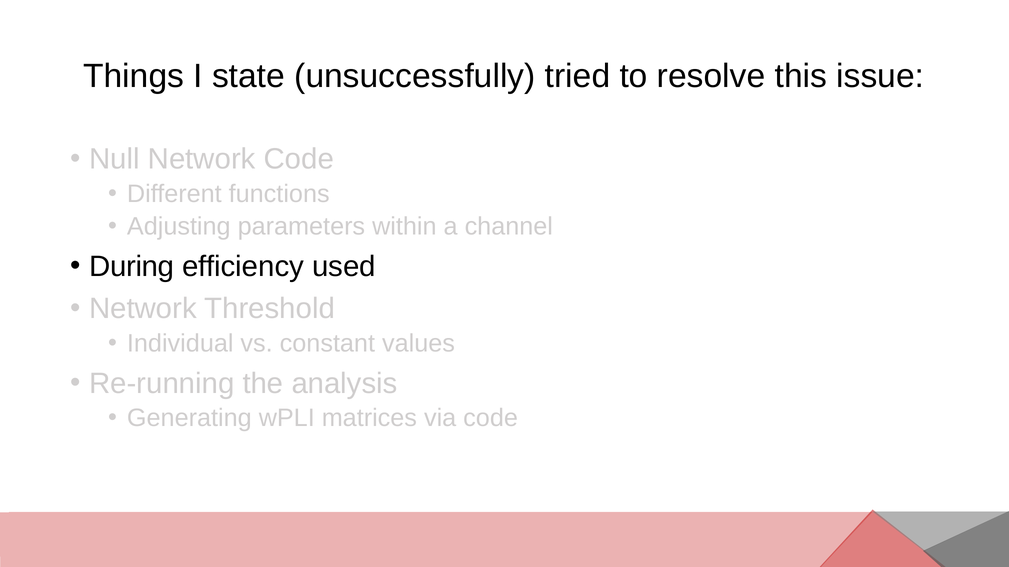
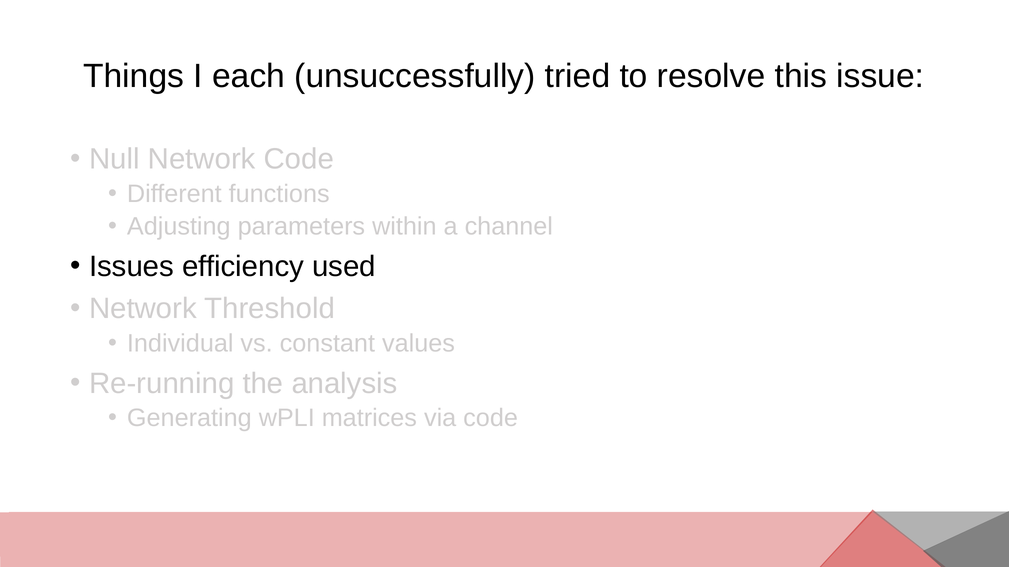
state: state -> each (249, 76)
During: During -> Issues (132, 267)
